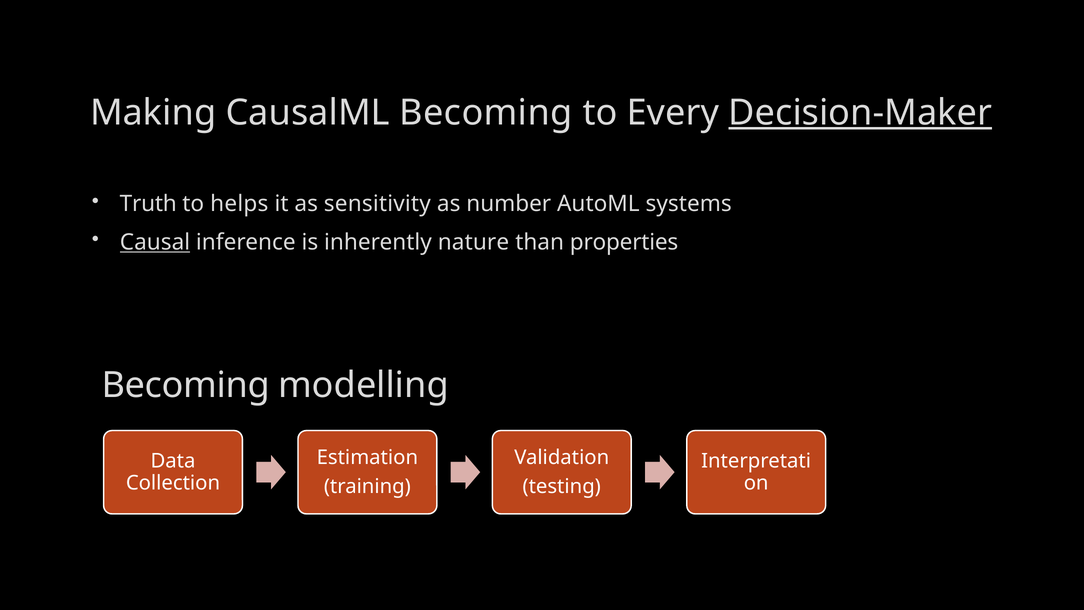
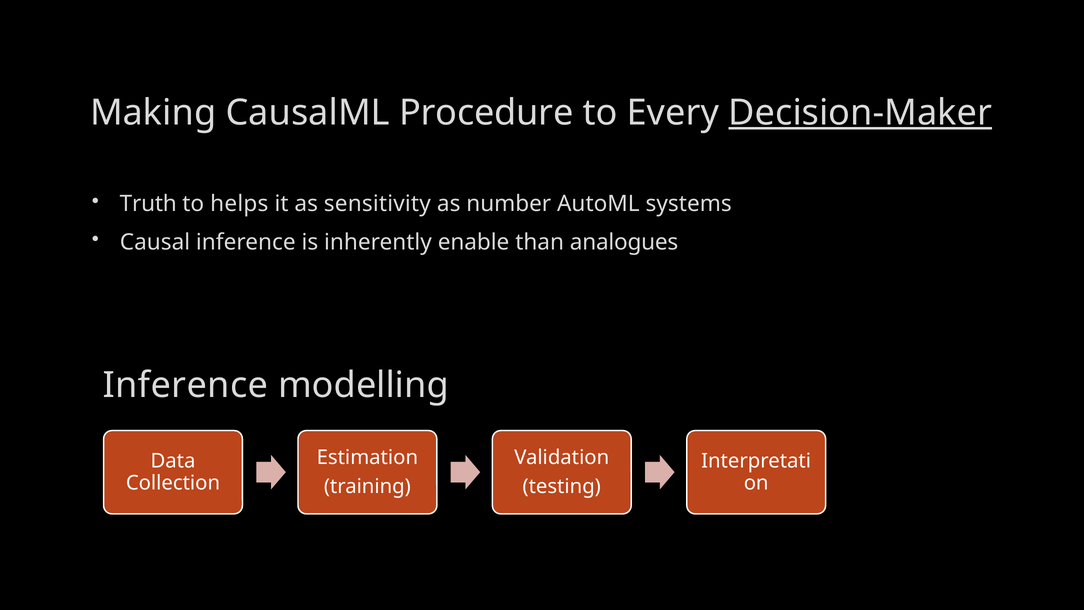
CausalML Becoming: Becoming -> Procedure (486, 113)
Causal underline: present -> none (155, 242)
nature: nature -> enable (474, 242)
properties: properties -> analogues (624, 242)
Becoming: Becoming -> Inference (185, 385)
